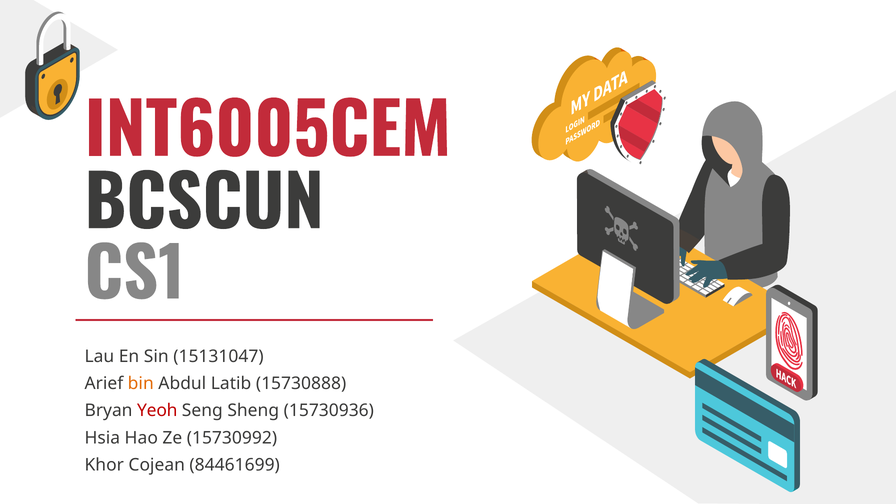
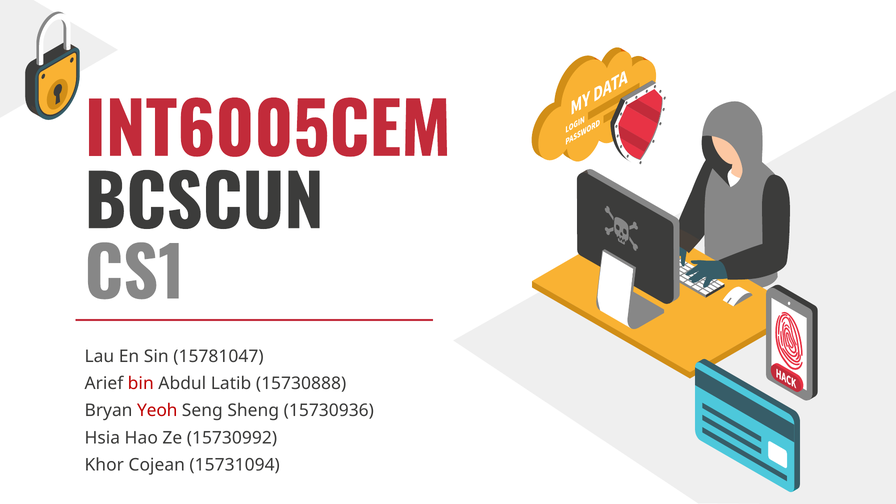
15131047: 15131047 -> 15781047 (218, 356)
bin colour: orange -> red (141, 384)
84461699: 84461699 -> 15731094 (235, 465)
